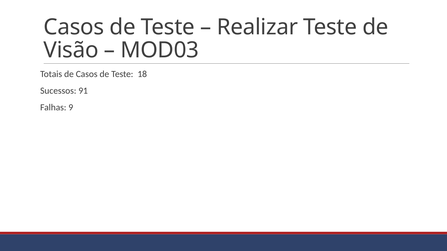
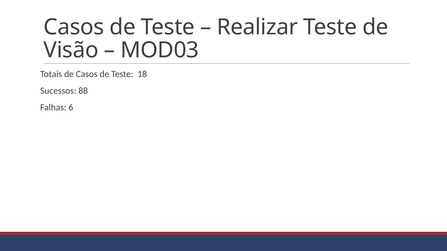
91: 91 -> 88 (83, 91)
9: 9 -> 6 (71, 108)
